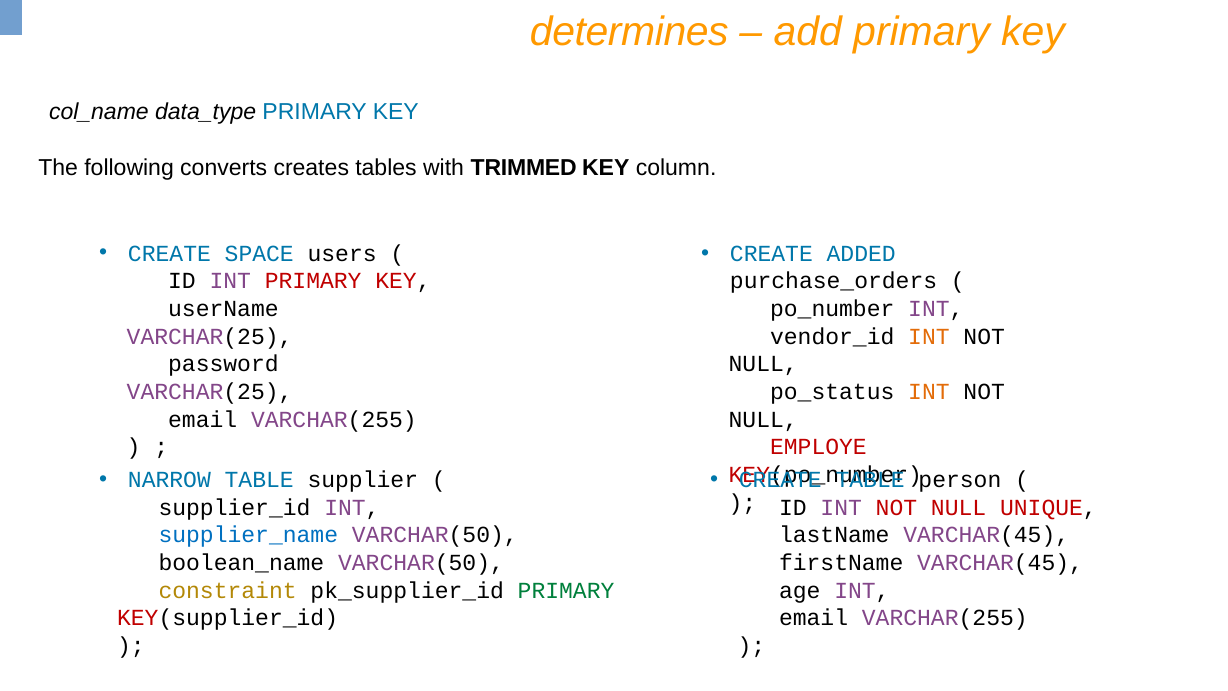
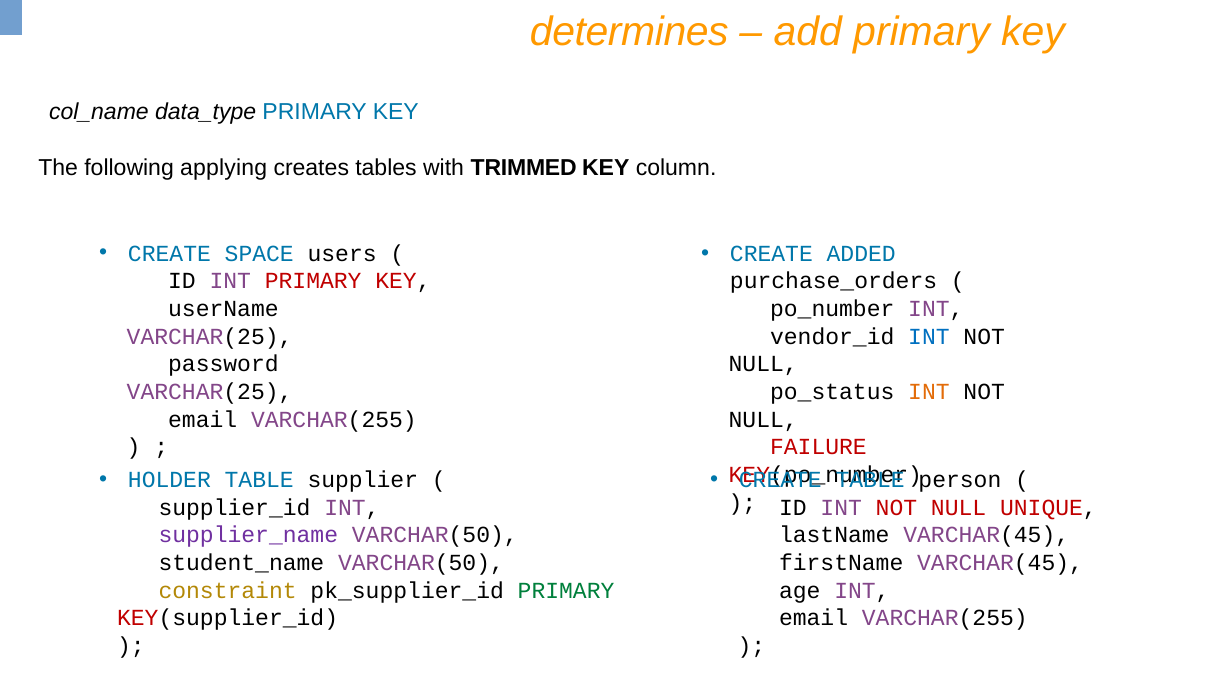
converts: converts -> applying (224, 168)
INT colour: orange -> blue (929, 337)
EMPLOYE: EMPLOYE -> FAILURE (818, 447)
NARROW: NARROW -> HOLDER (169, 480)
supplier_name colour: blue -> purple (248, 535)
boolean_name: boolean_name -> student_name (241, 563)
